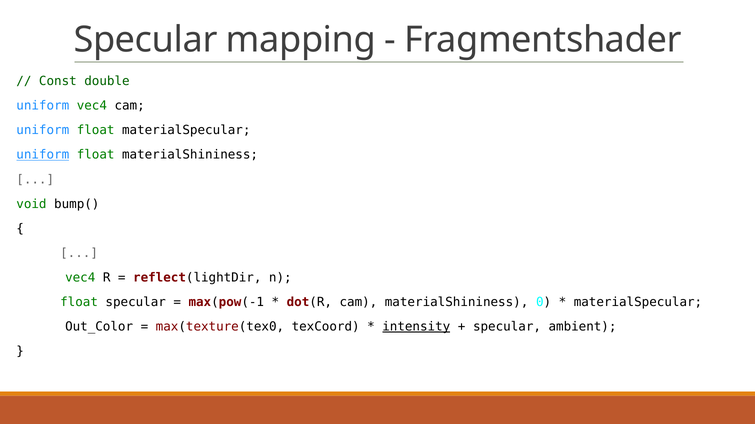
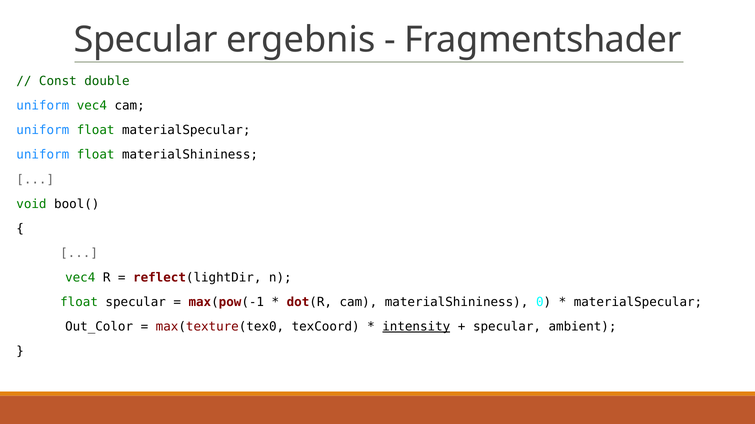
mapping: mapping -> ergebnis (301, 40)
uniform underline: present -> none (43, 155)
bump(: bump( -> bool( (77, 204)
